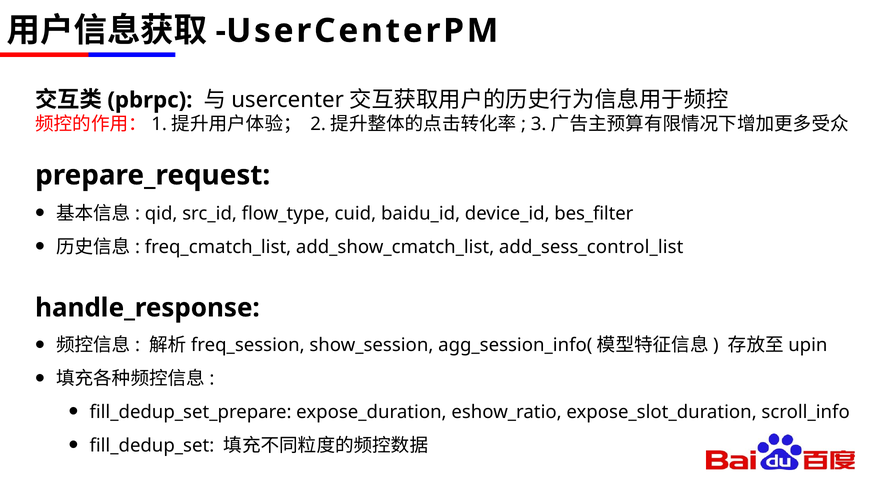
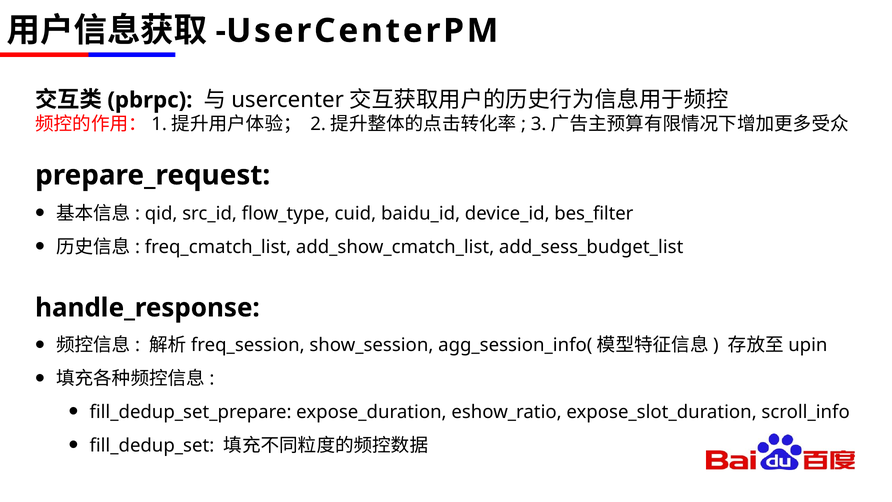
add_sess_control_list: add_sess_control_list -> add_sess_budget_list (591, 247)
